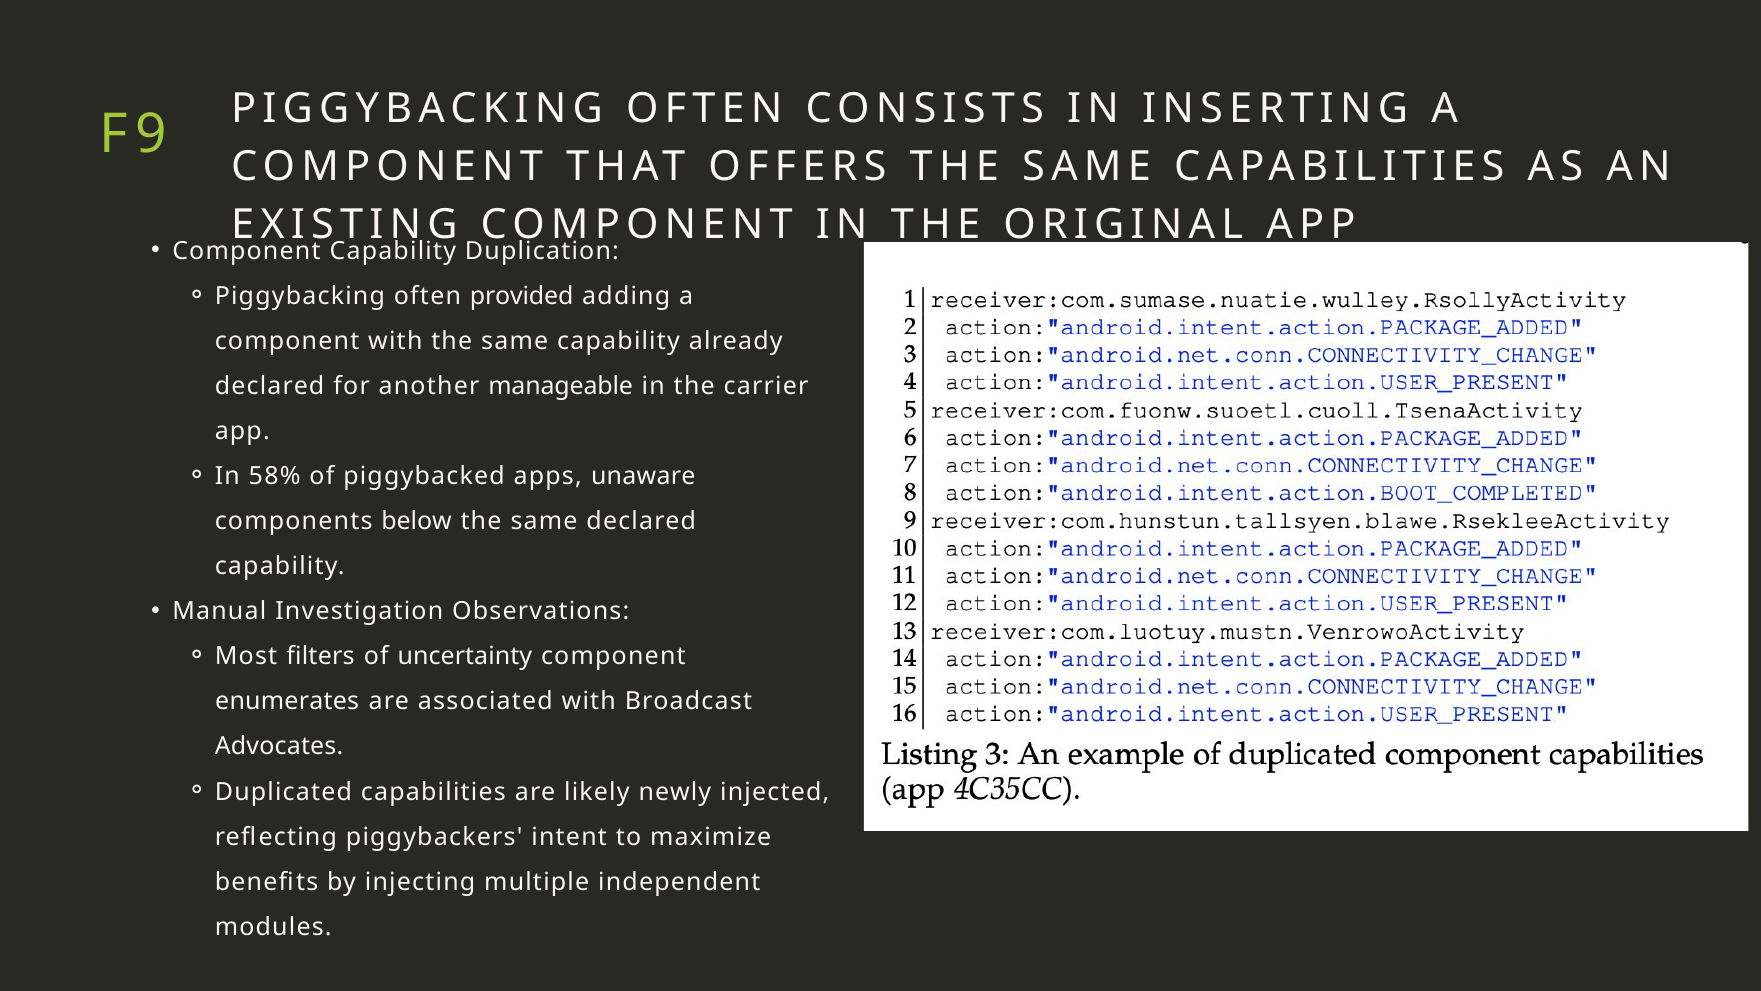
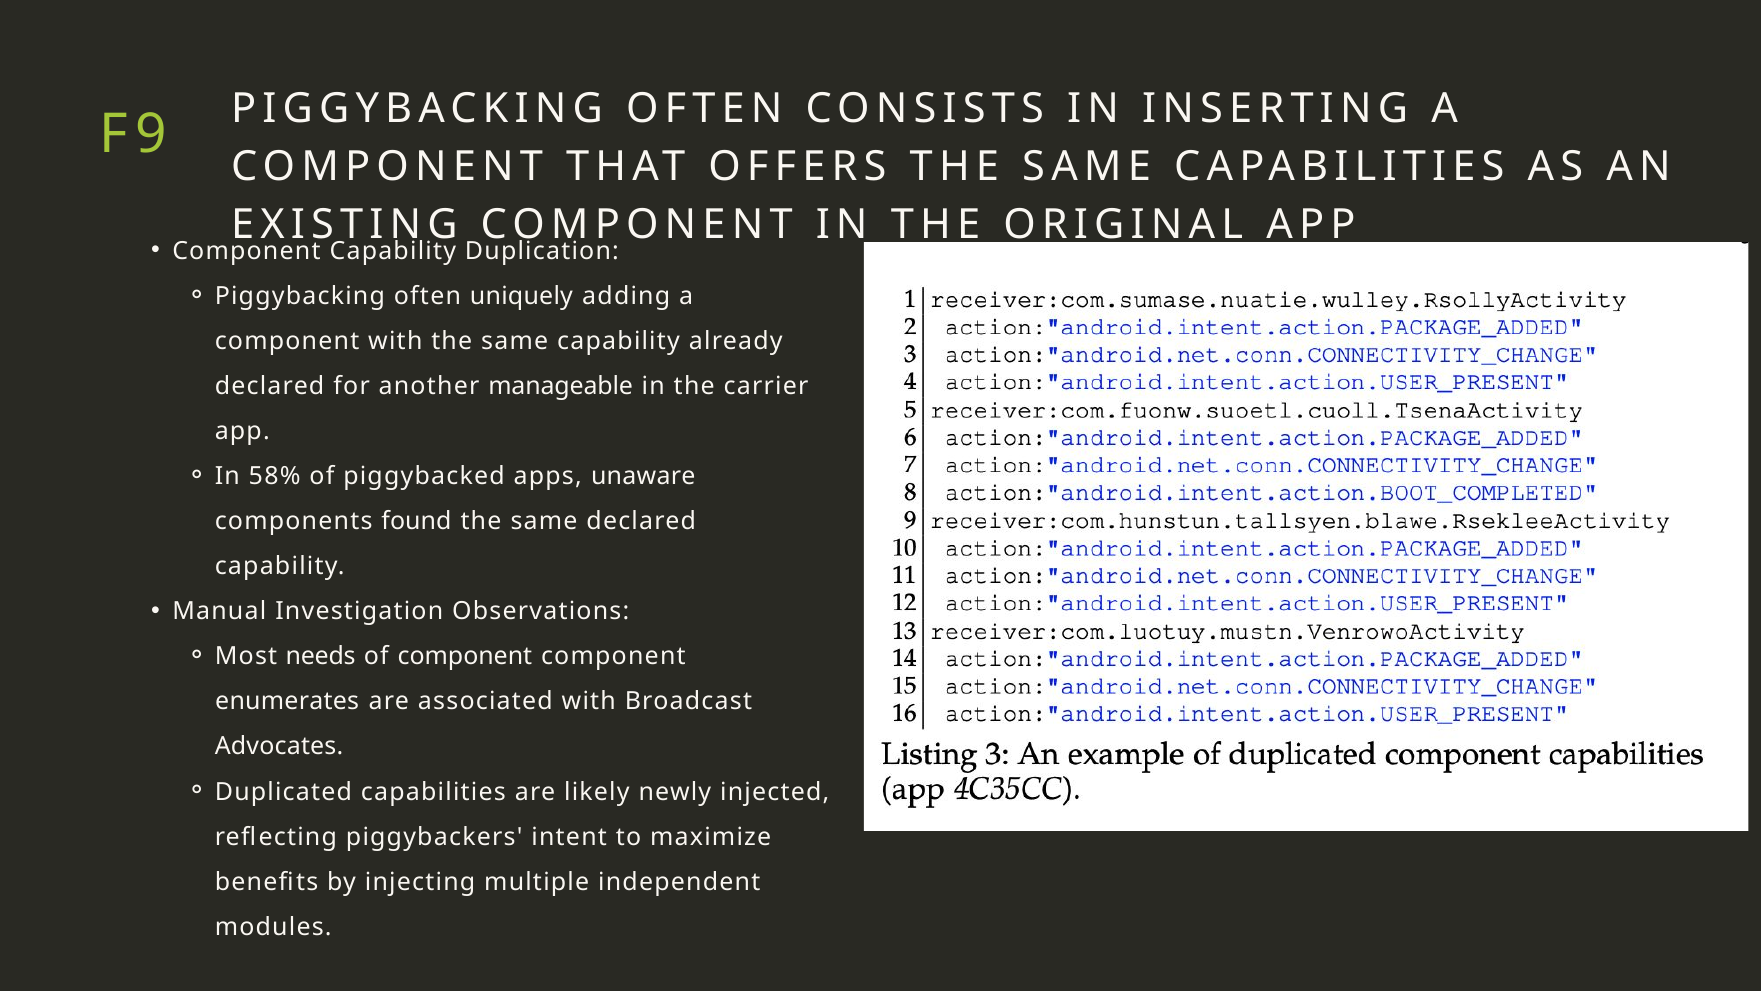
provided: provided -> uniquely (521, 296)
below: below -> found (416, 521)
filters: filters -> needs (321, 656)
of uncertainty: uncertainty -> component (465, 656)
